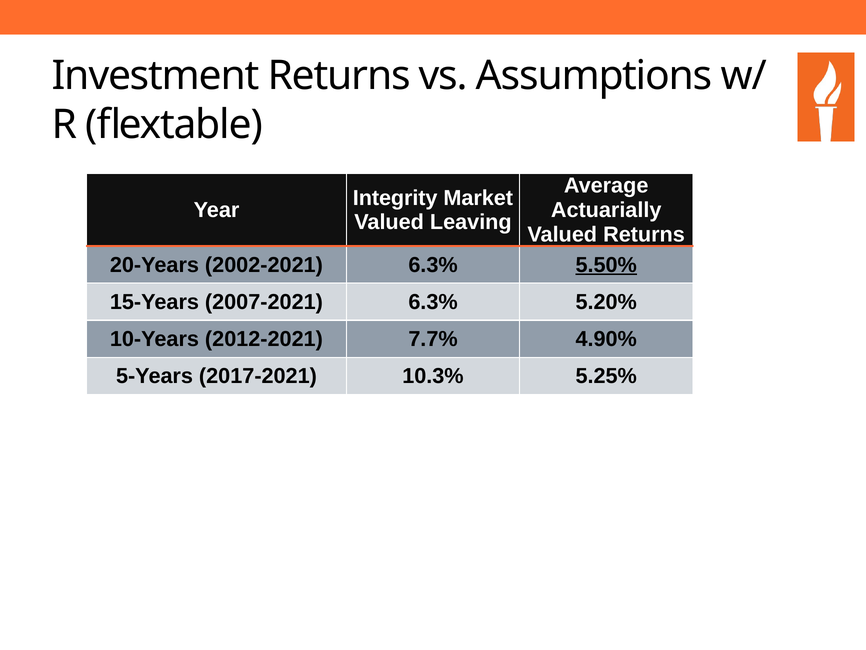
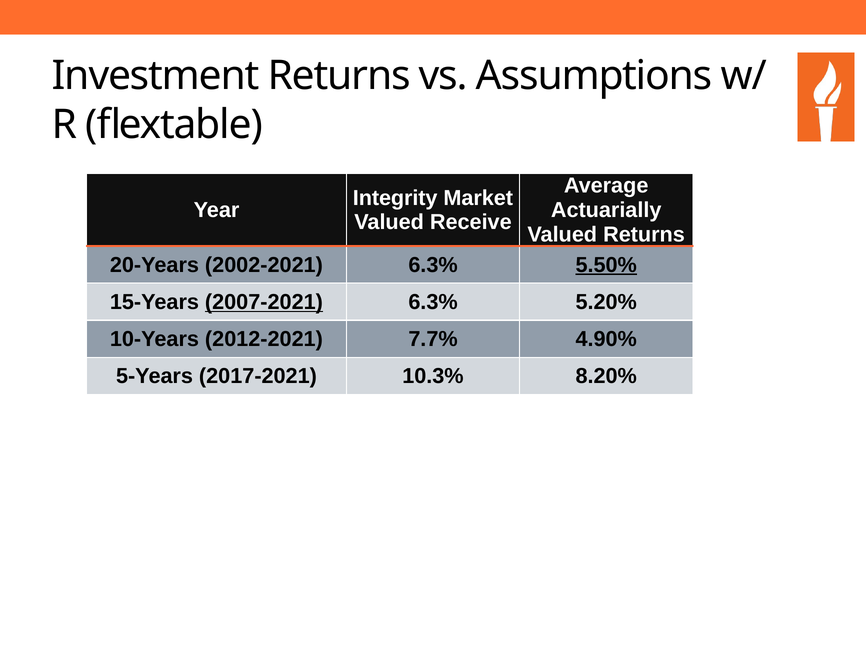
Leaving: Leaving -> Receive (471, 222)
2007-2021 underline: none -> present (264, 302)
5.25%: 5.25% -> 8.20% (606, 376)
